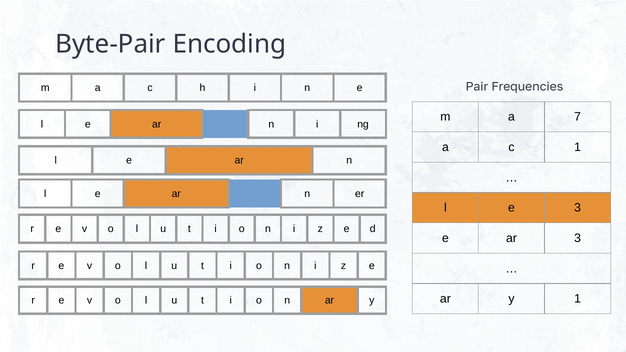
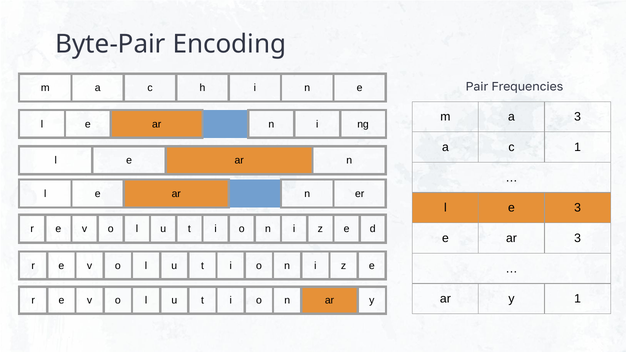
a 7: 7 -> 3 (578, 117)
